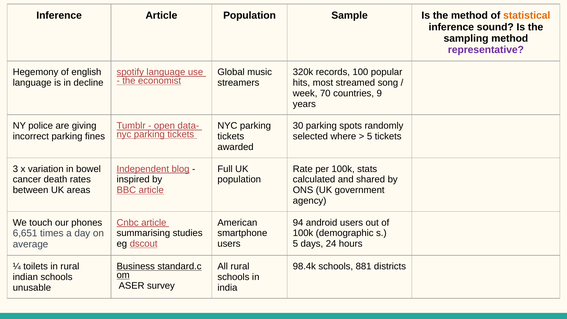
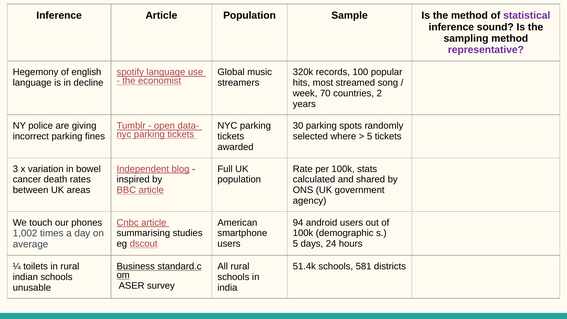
statistical colour: orange -> purple (527, 16)
9: 9 -> 2 (379, 93)
6,651: 6,651 -> 1,002 (25, 233)
98.4k: 98.4k -> 51.4k (304, 266)
881: 881 -> 581 (364, 266)
